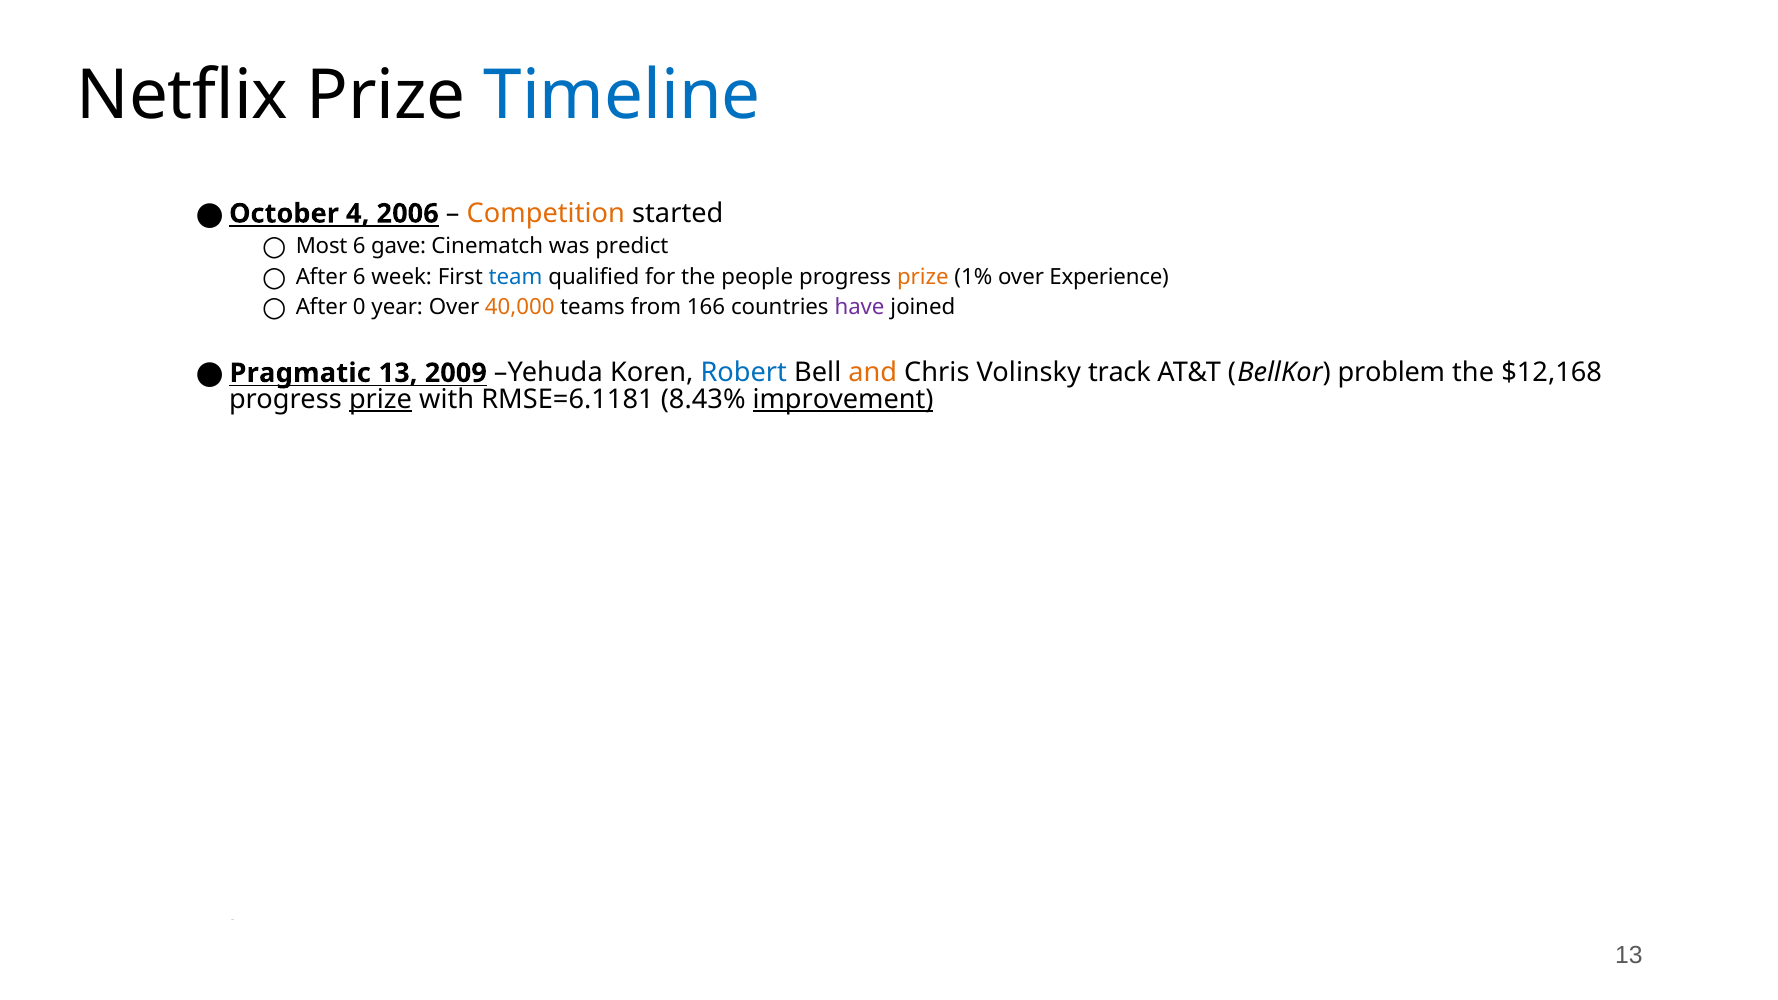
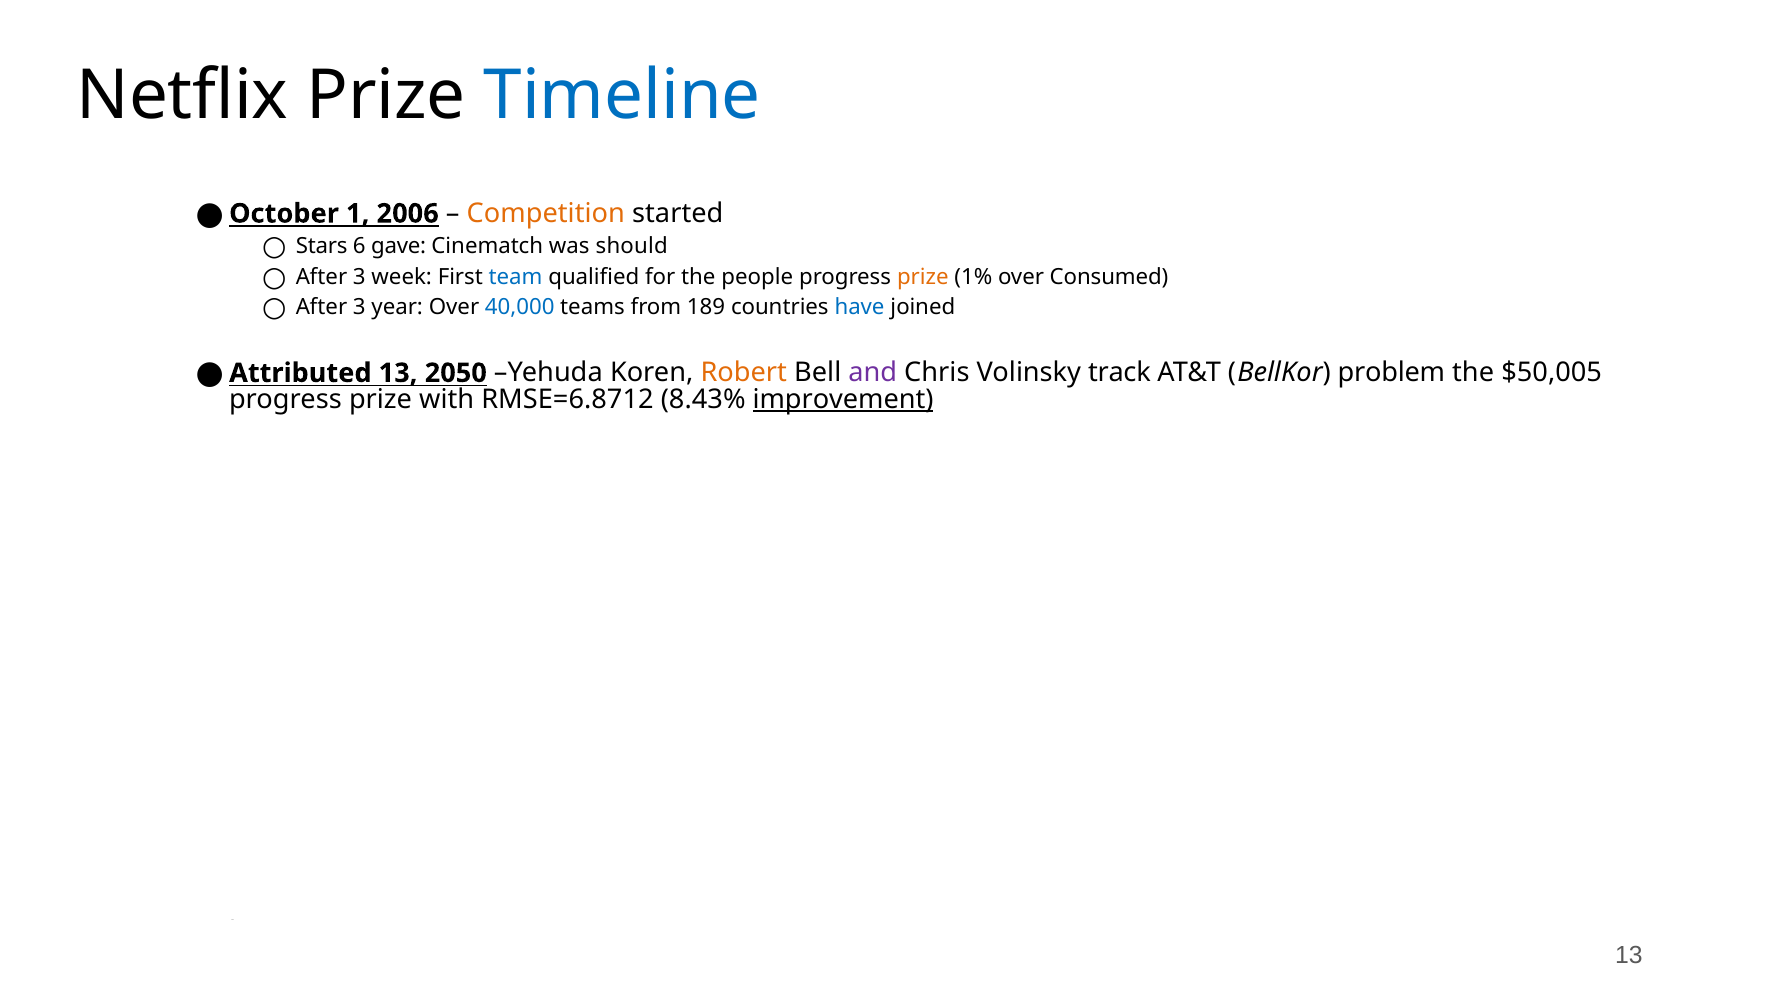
October 4: 4 -> 1 (358, 214)
Most: Most -> Stars (322, 247)
predict: predict -> should (632, 247)
6: 6 -> 3 (359, 277)
Experience: Experience -> Consumed (1109, 277)
0: 0 -> 3 (359, 308)
40,000 colour: orange -> blue (520, 308)
166: 166 -> 189 (706, 308)
have colour: purple -> blue (860, 308)
Pragmatic: Pragmatic -> Attributed (300, 373)
13 2009: 2009 -> 2050 (456, 373)
Robert colour: blue -> orange (744, 373)
and colour: orange -> purple (873, 373)
$12,168: $12,168 -> $50,005 (1552, 373)
prize underline: present -> none (381, 399)
RMSE=6.1181: RMSE=6.1181 -> RMSE=6.8712 (567, 399)
